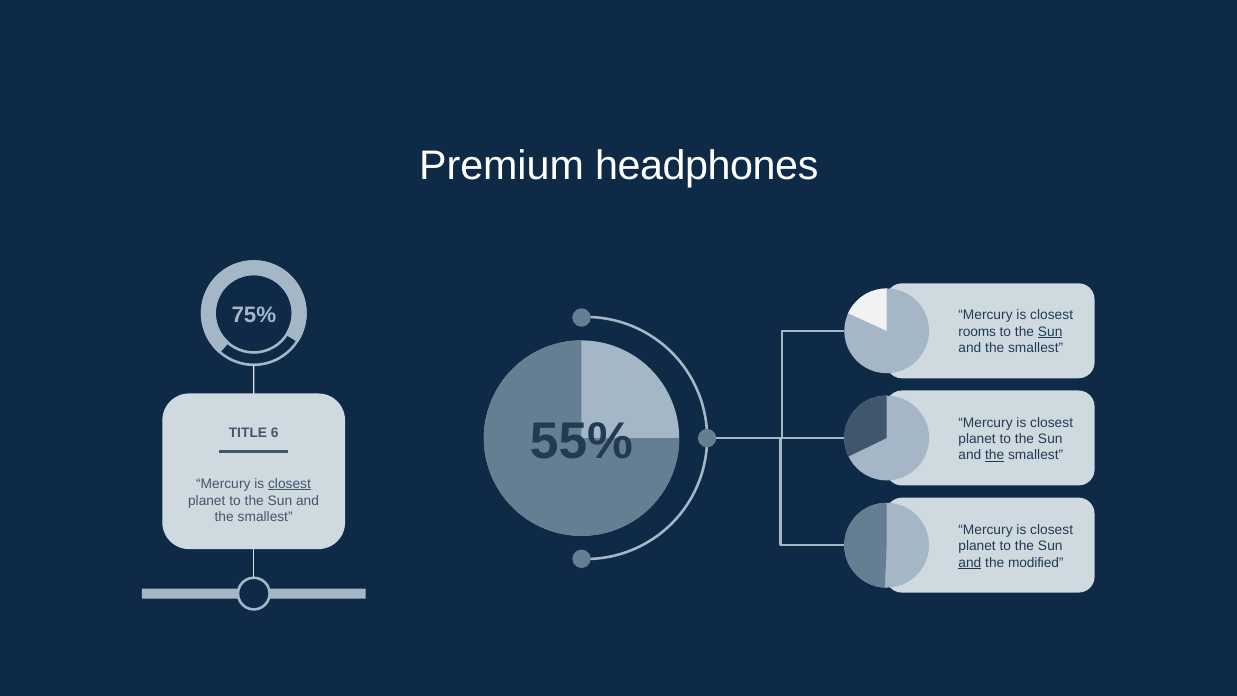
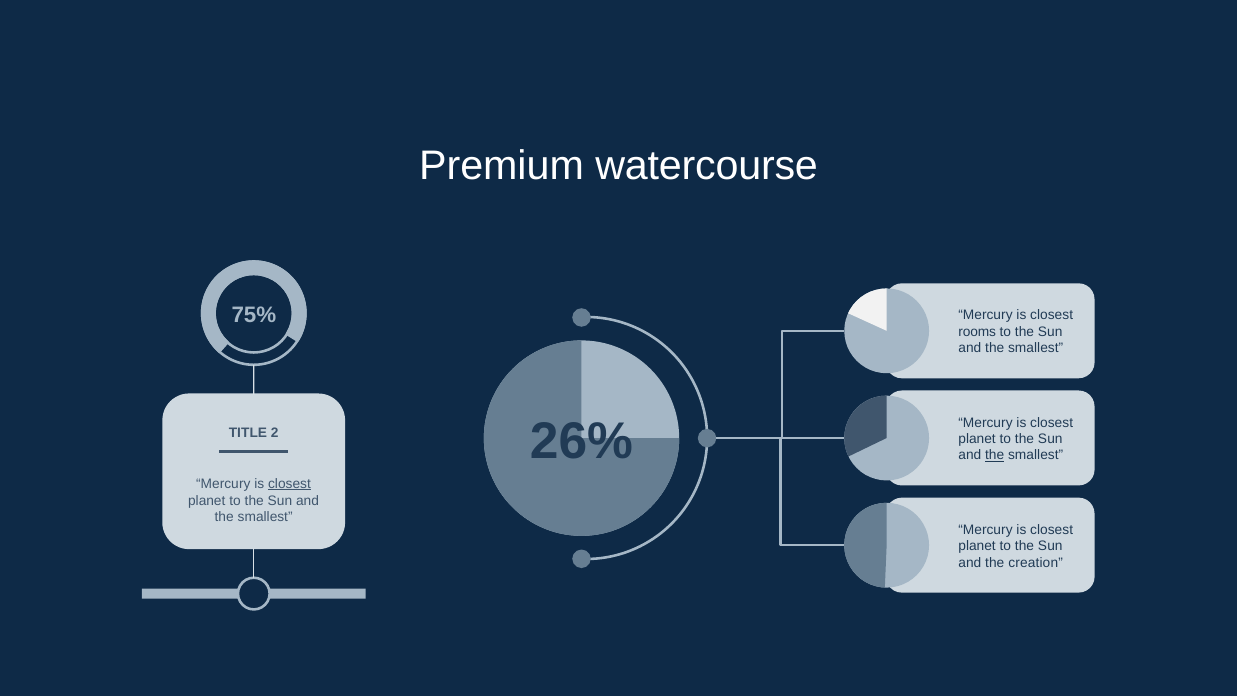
headphones: headphones -> watercourse (707, 166)
Sun underline: present -> none (1050, 332)
55%: 55% -> 26% (581, 442)
6: 6 -> 2 (275, 433)
and underline: present -> none (970, 562)
modified: modified -> creation (1036, 562)
